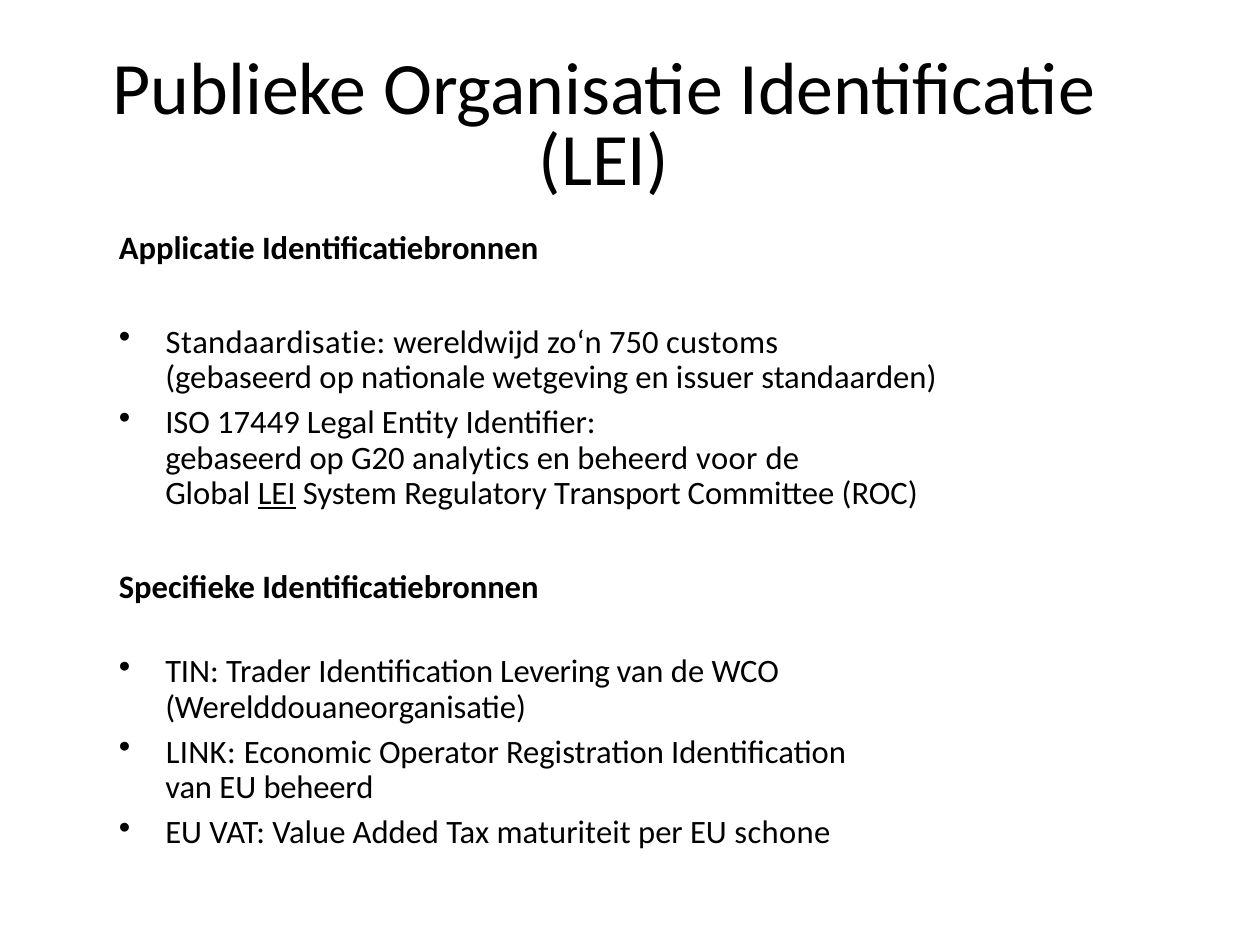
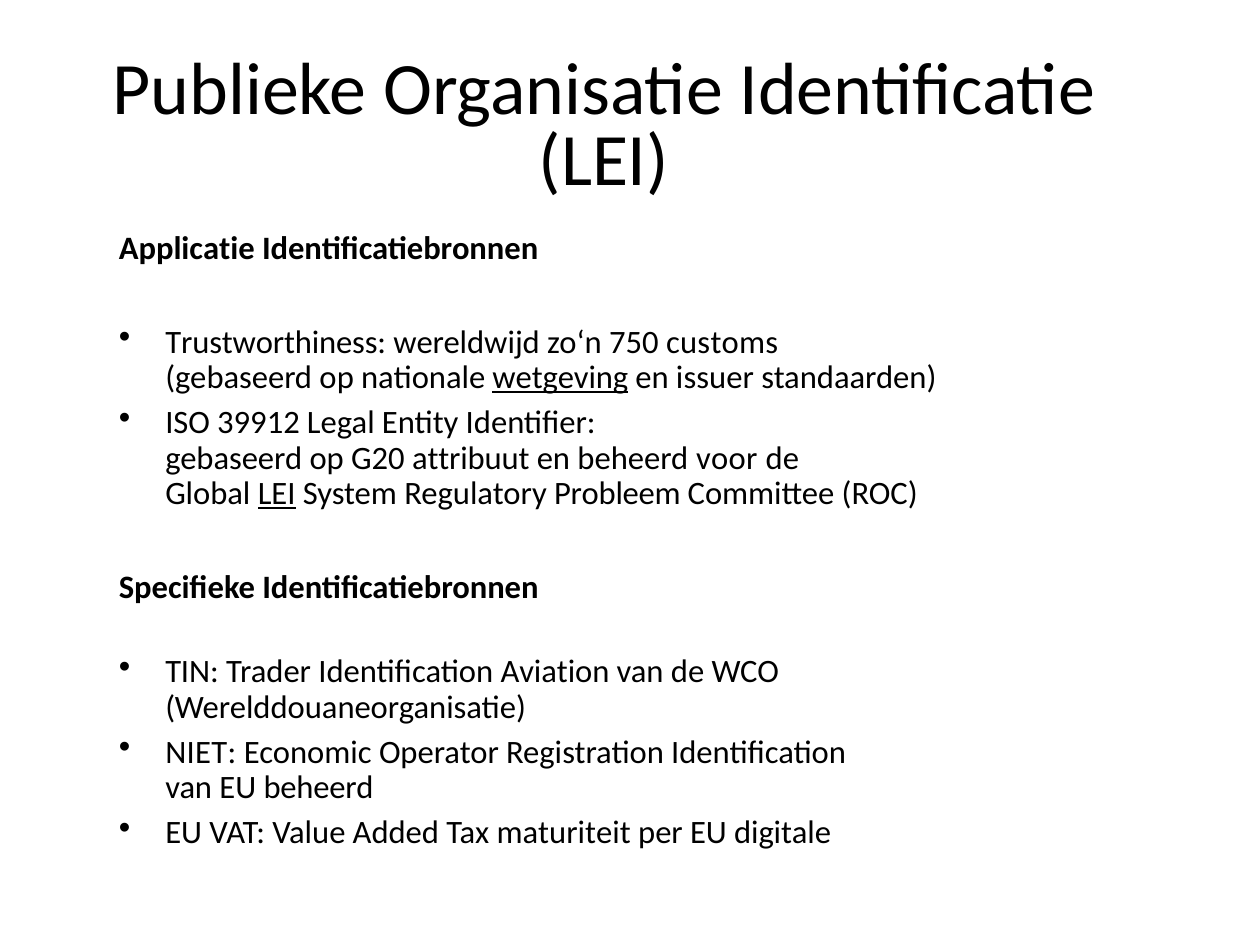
Standaardisatie: Standaardisatie -> Trustworthiness (276, 343)
wetgeving underline: none -> present (560, 378)
17449: 17449 -> 39912 (258, 423)
analytics: analytics -> attribuut (471, 458)
Transport: Transport -> Probleem (617, 493)
Levering: Levering -> Aviation (555, 672)
LINK: LINK -> NIET (201, 752)
schone: schone -> digitale (783, 833)
